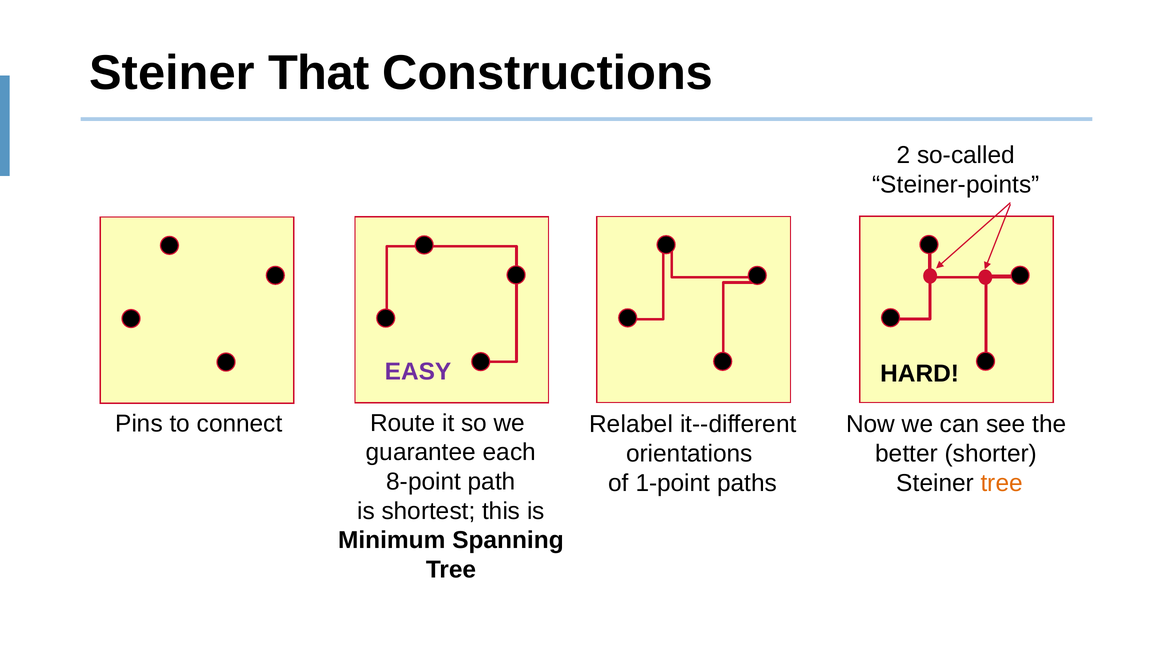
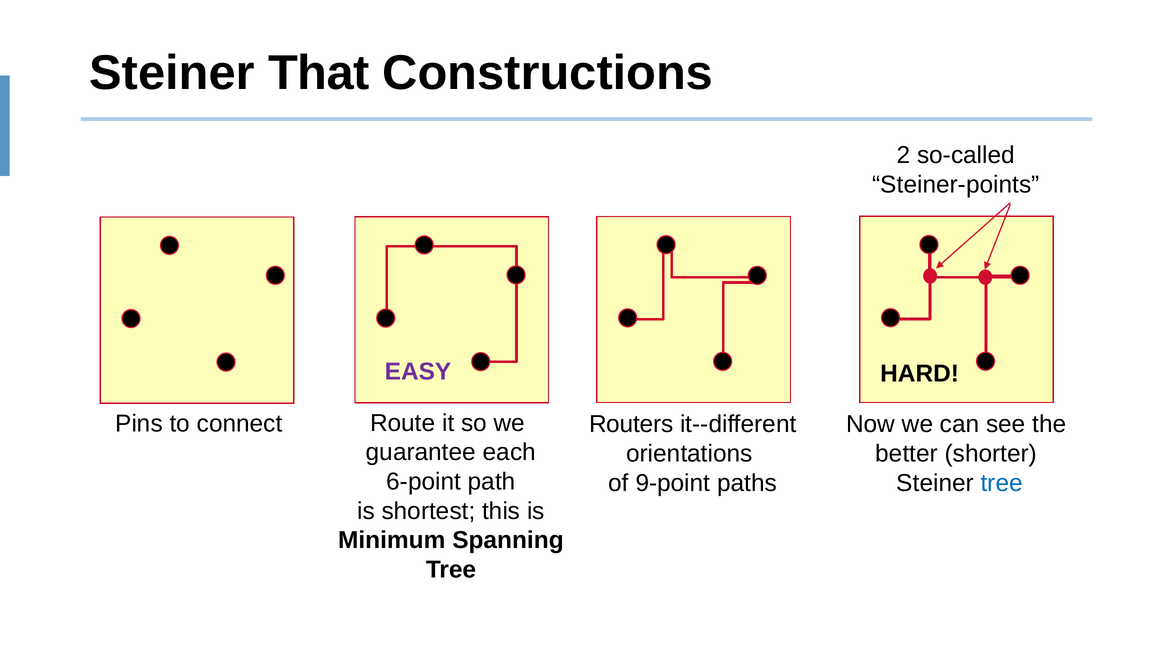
Relabel: Relabel -> Routers (631, 424)
8-point: 8-point -> 6-point (424, 482)
tree colour: orange -> blue (1002, 483)
1-point: 1-point -> 9-point (673, 483)
